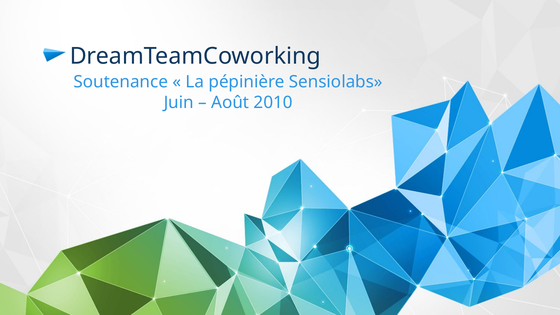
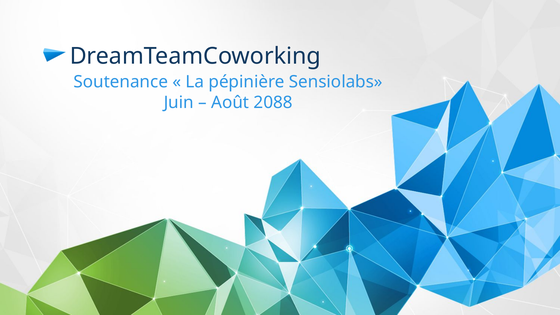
2010: 2010 -> 2088 (273, 102)
